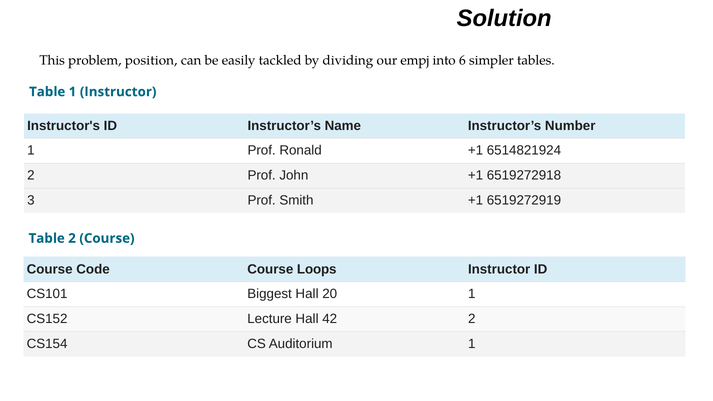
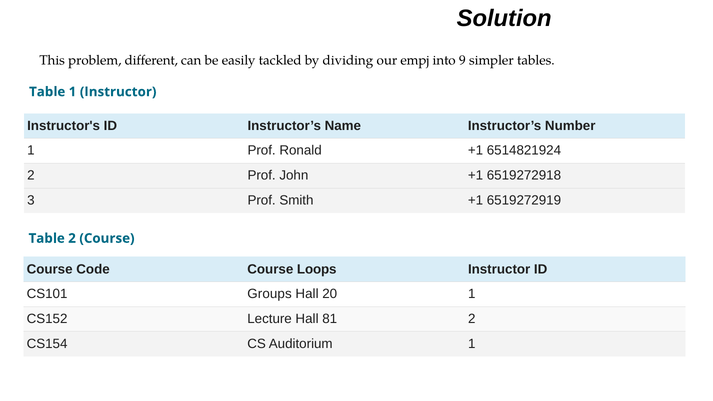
position: position -> different (151, 61)
6: 6 -> 9 (462, 61)
Biggest: Biggest -> Groups (270, 294)
42: 42 -> 81 (330, 319)
